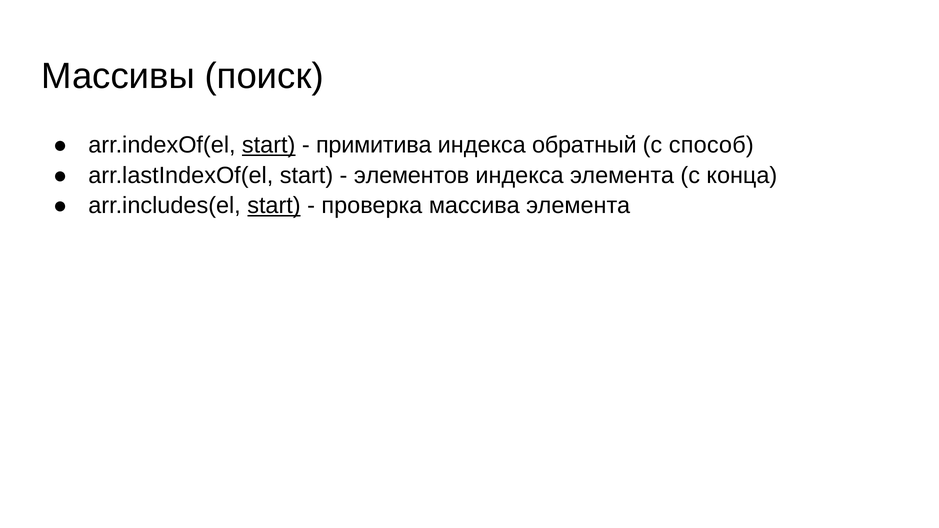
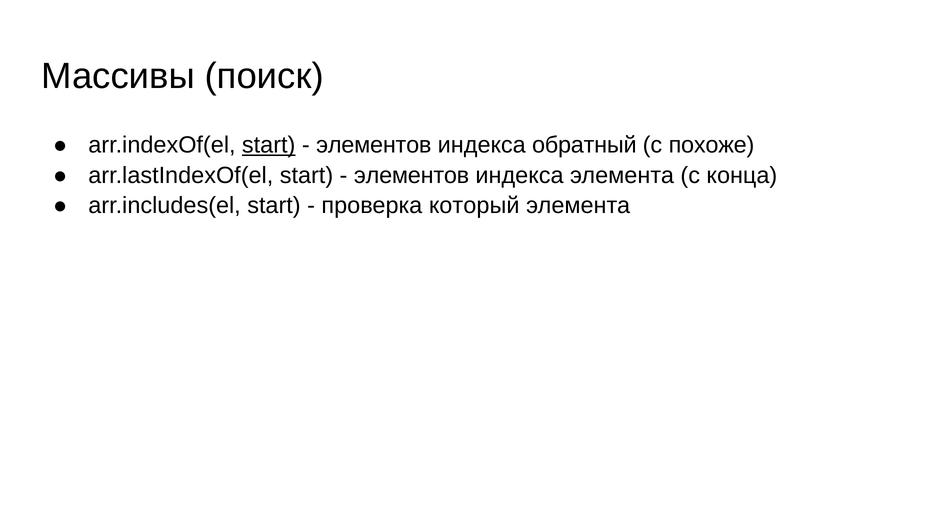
примитива: примитива -> элементов (374, 145)
способ: способ -> похоже (711, 145)
start underline: present -> none (274, 206)
массива: массива -> который (474, 206)
